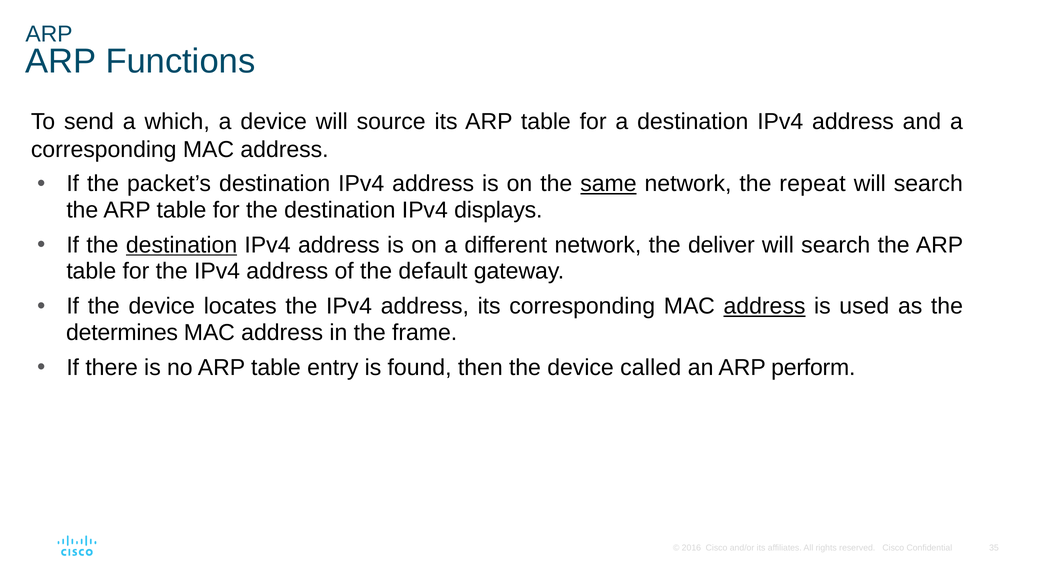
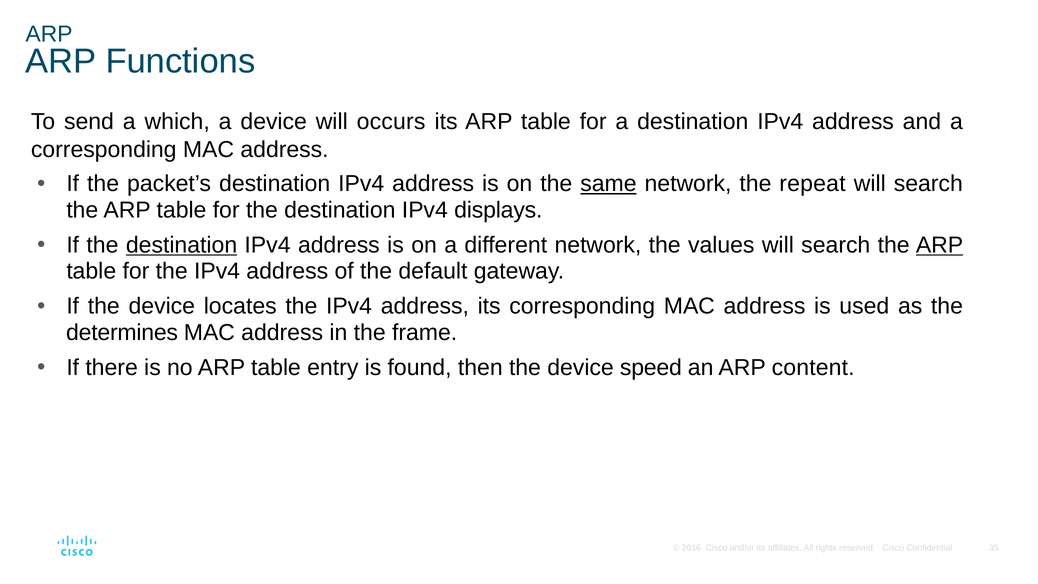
source: source -> occurs (391, 122)
deliver: deliver -> values (721, 245)
ARP underline: none -> present (939, 245)
address underline: present -> none (764, 306)
called: called -> speed (651, 367)
perform: perform -> content (813, 367)
